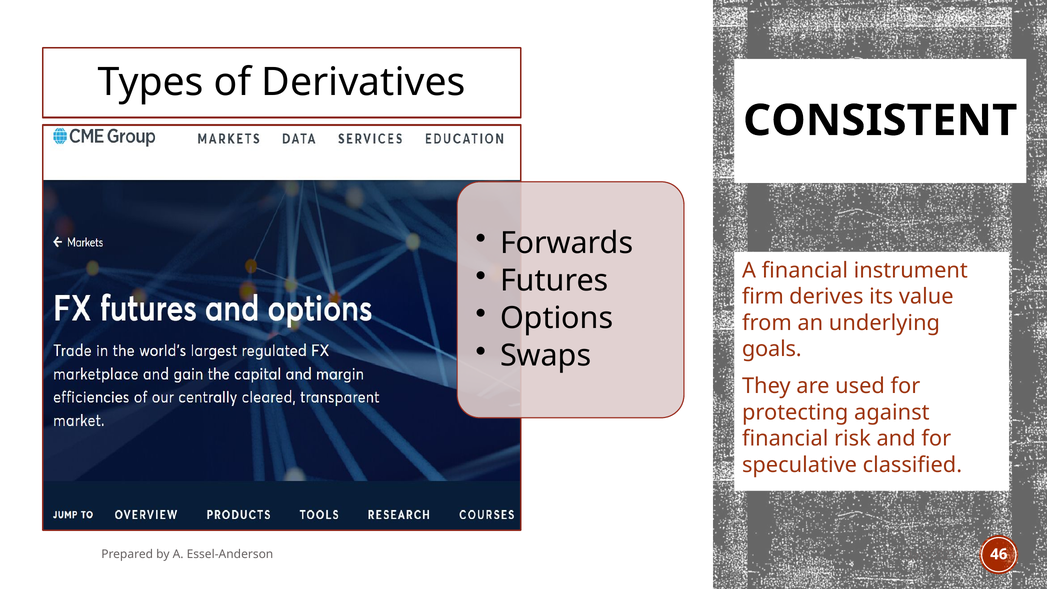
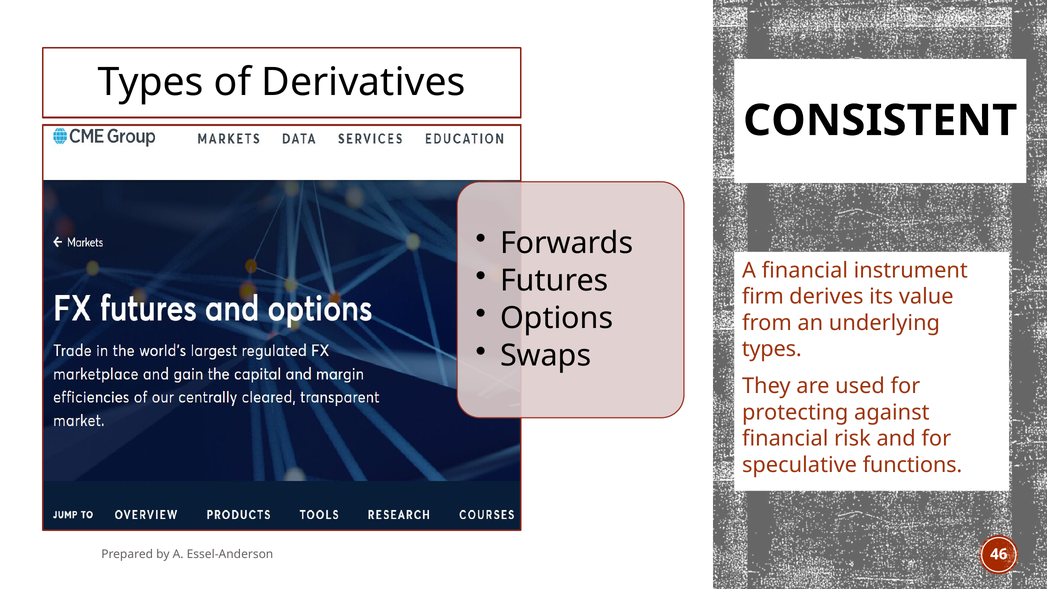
goals: goals -> types (772, 349)
classified: classified -> functions (912, 465)
